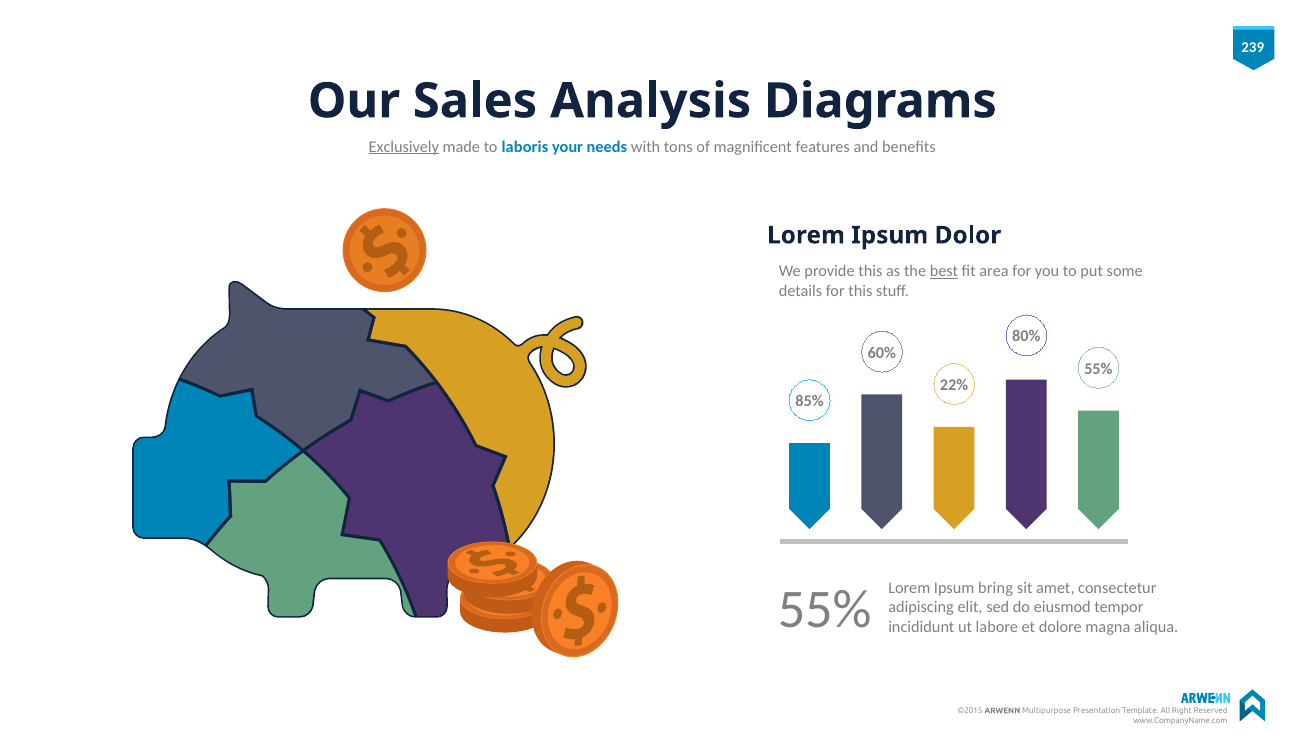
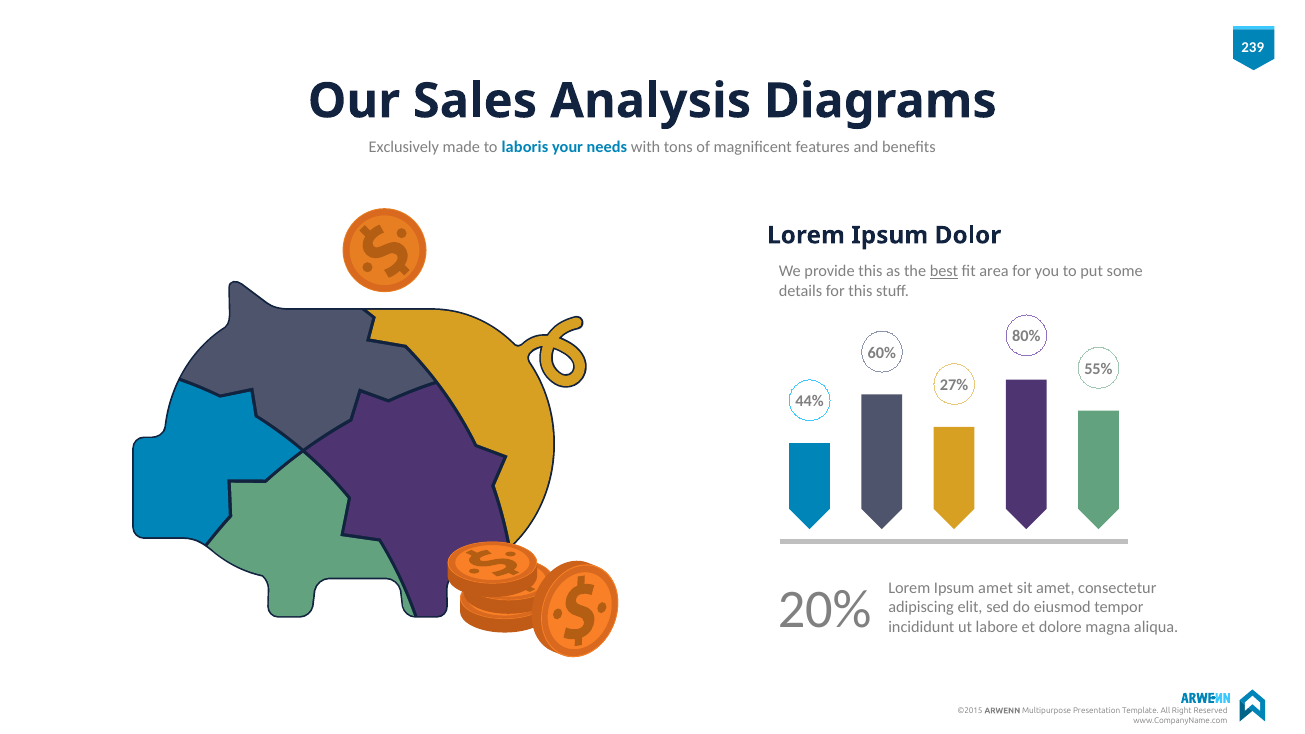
Exclusively underline: present -> none (404, 147)
22%: 22% -> 27% (954, 385)
85%: 85% -> 44% (810, 401)
55%: 55% -> 20% (825, 610)
Ipsum bring: bring -> amet (996, 588)
